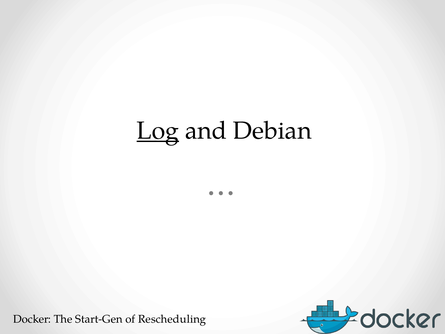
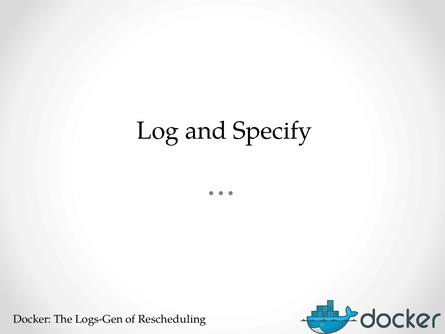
Log underline: present -> none (158, 131)
Debian: Debian -> Specify (272, 131)
Start-Gen: Start-Gen -> Logs-Gen (99, 319)
